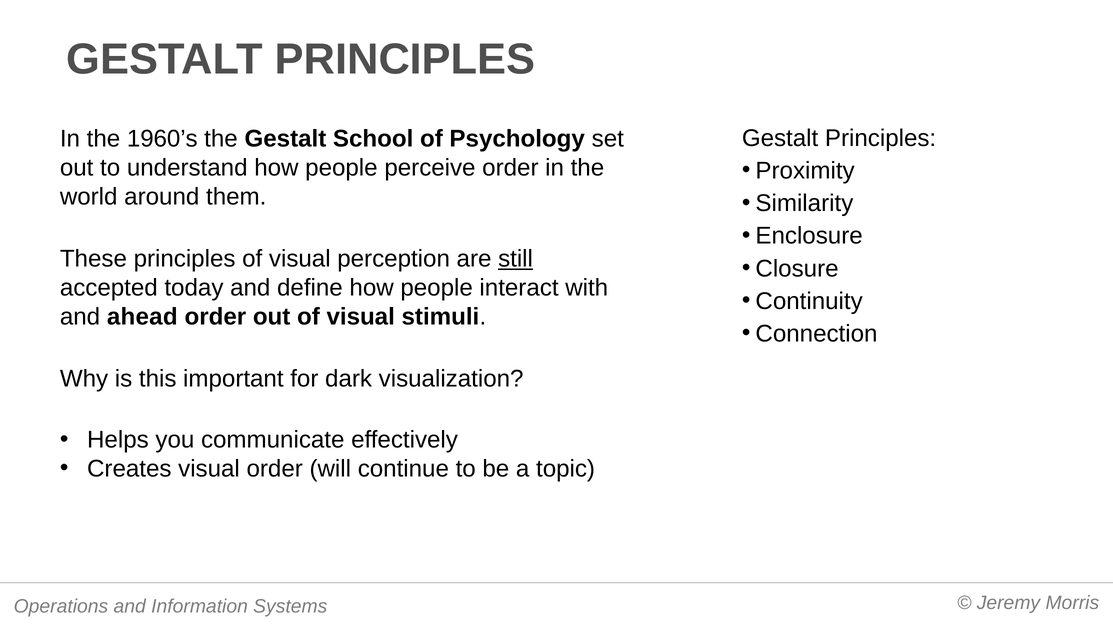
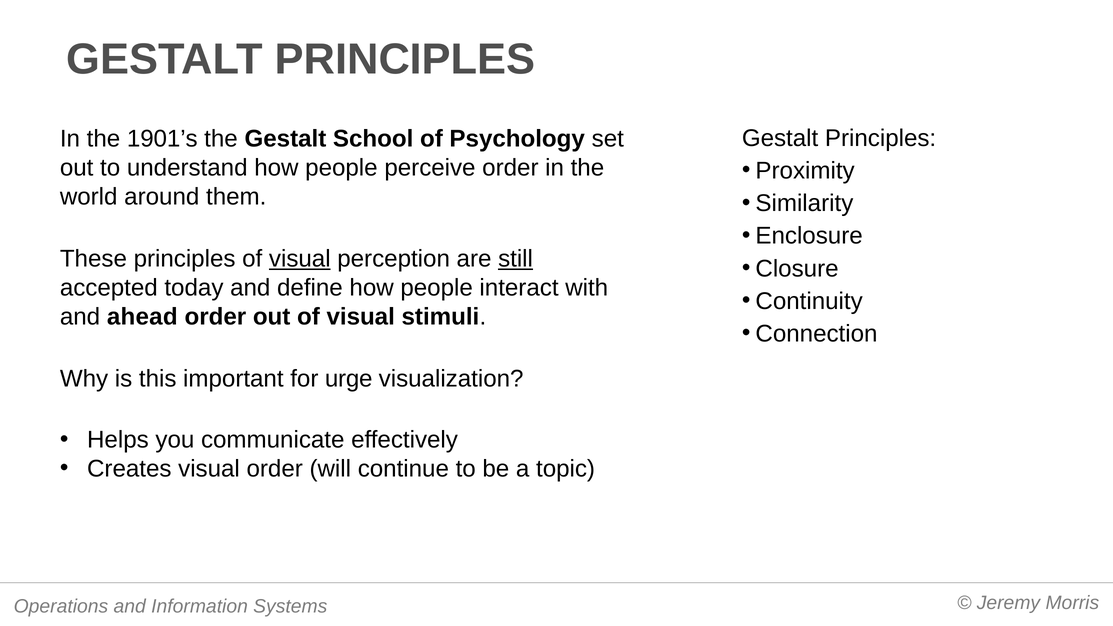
1960’s: 1960’s -> 1901’s (162, 139)
visual underline: none -> present (300, 259)
dark: dark -> urge (349, 379)
